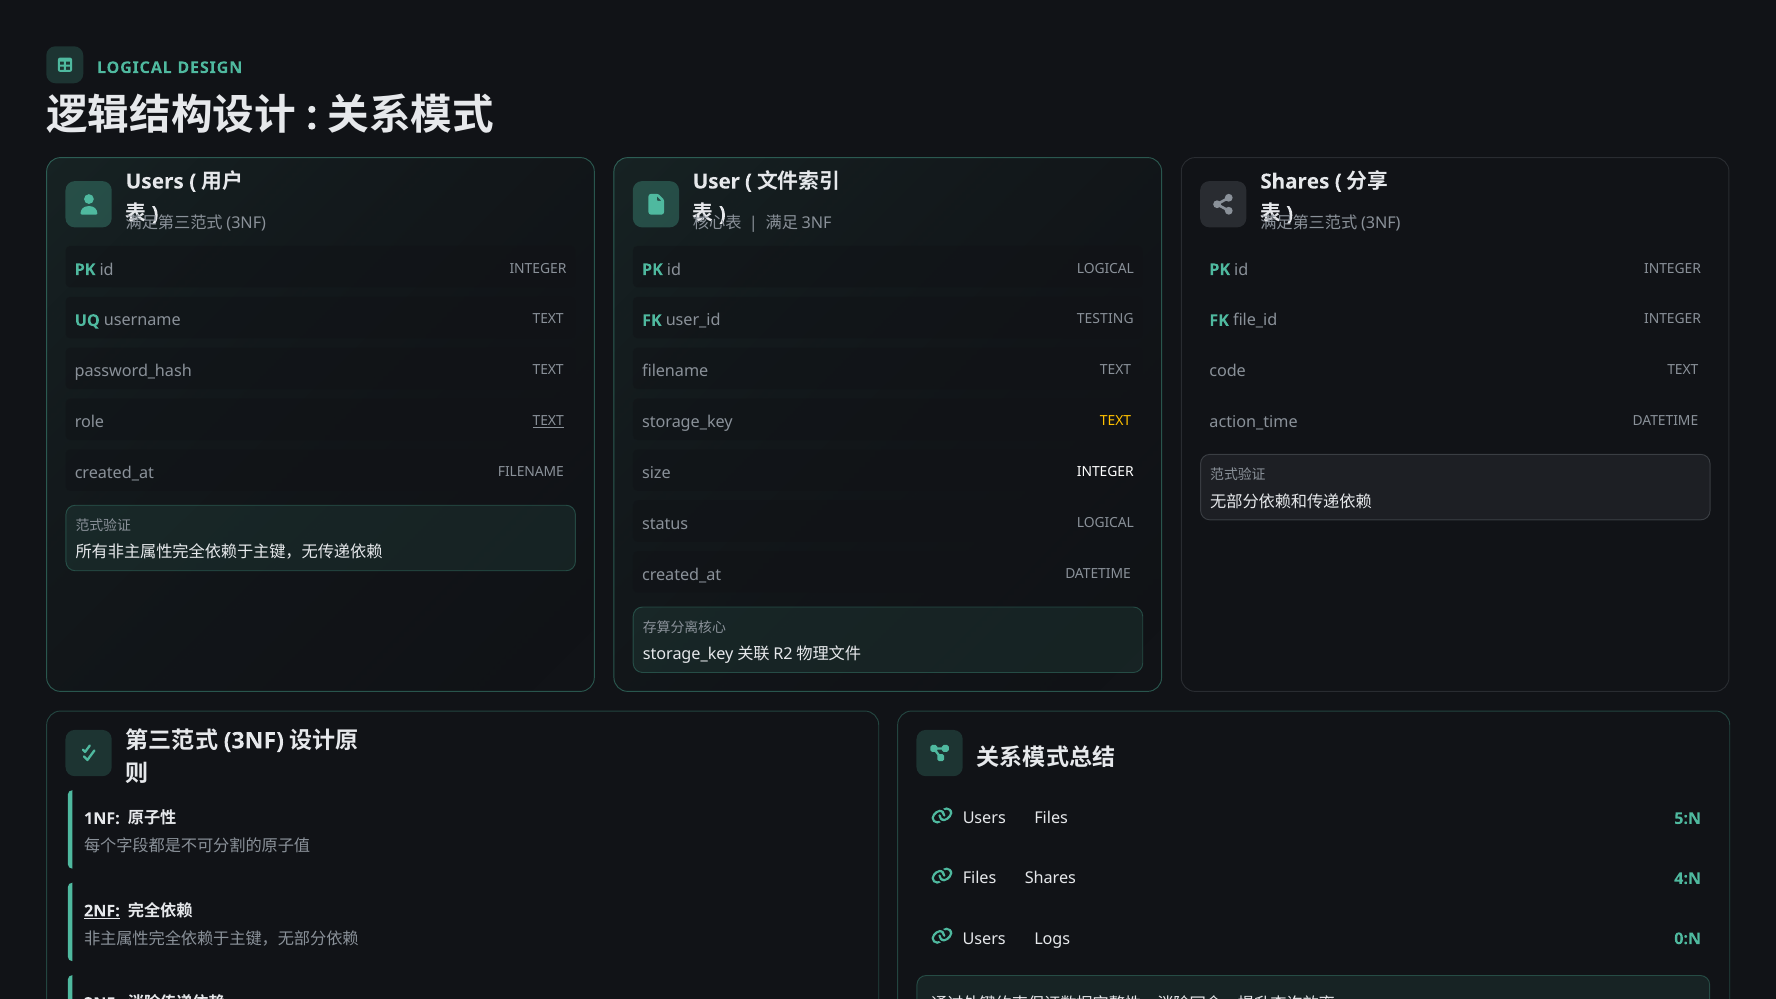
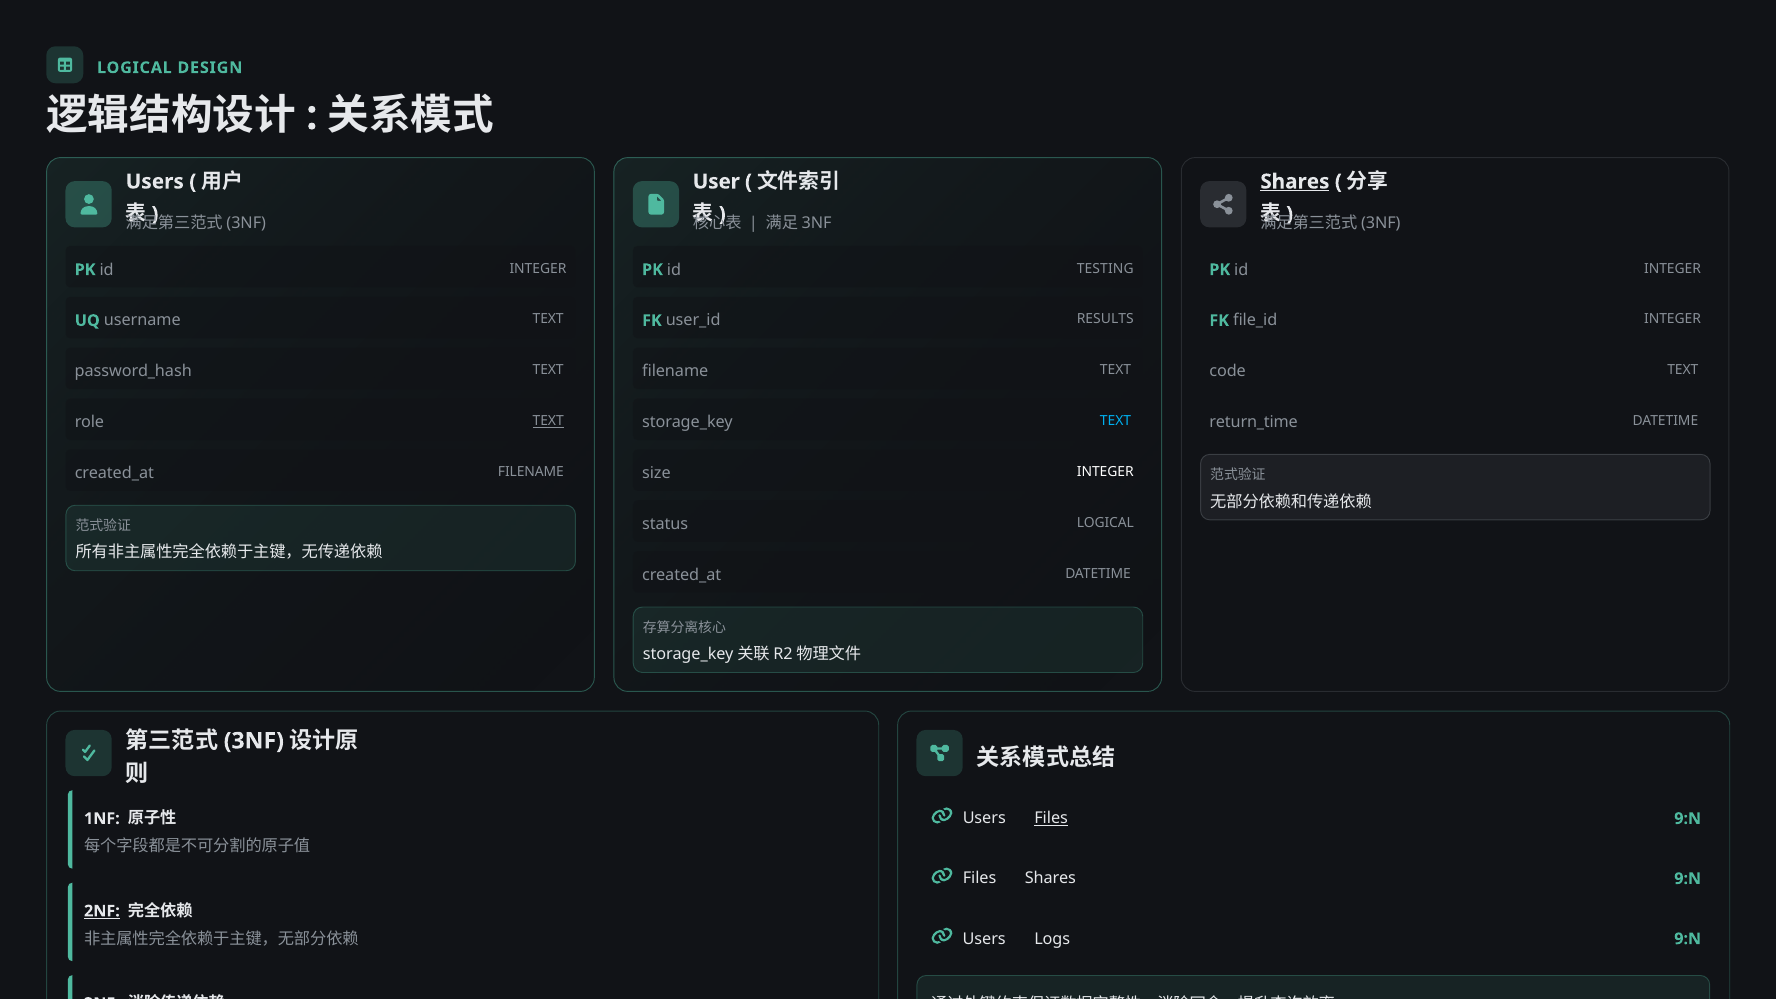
Shares underline: none -> present (1295, 182)
id LOGICAL: LOGICAL -> TESTING (1105, 268)
TESTING: TESTING -> RESULTS (1105, 319)
TEXT colour: yellow -> light blue (1116, 421)
action_time: action_time -> return_time (1254, 422)
5:N: 5:N -> 9:N (1688, 819)
Files underline: none -> present (1051, 819)
4:N: 4:N -> 9:N (1688, 879)
0:N: 0:N -> 9:N (1688, 939)
